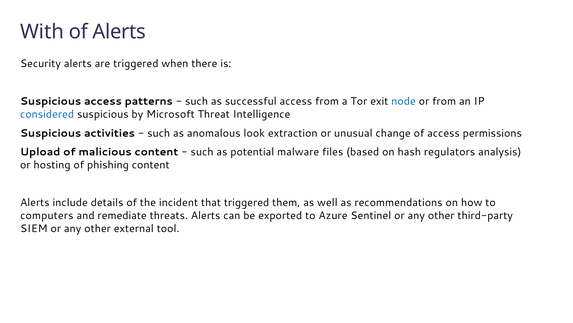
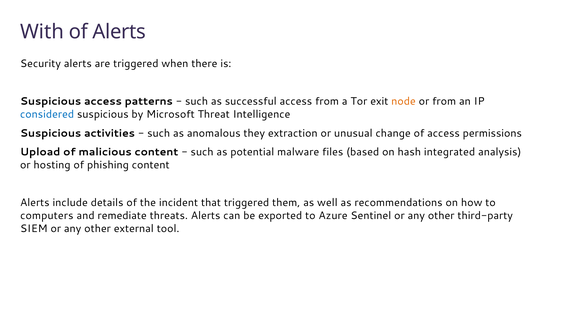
node colour: blue -> orange (404, 101)
look: look -> they (254, 133)
regulators: regulators -> integrated (450, 152)
